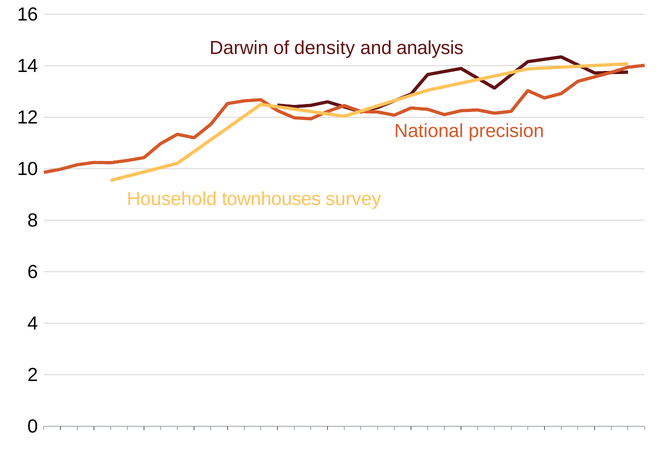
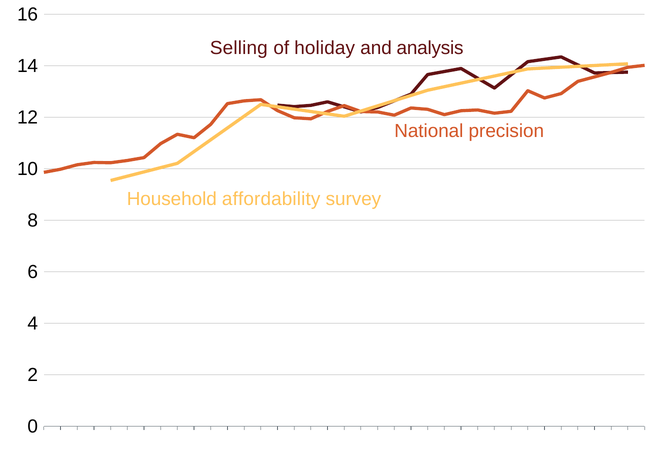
Darwin: Darwin -> Selling (239, 48)
density: density -> holiday (325, 48)
townhouses: townhouses -> affordability (271, 199)
